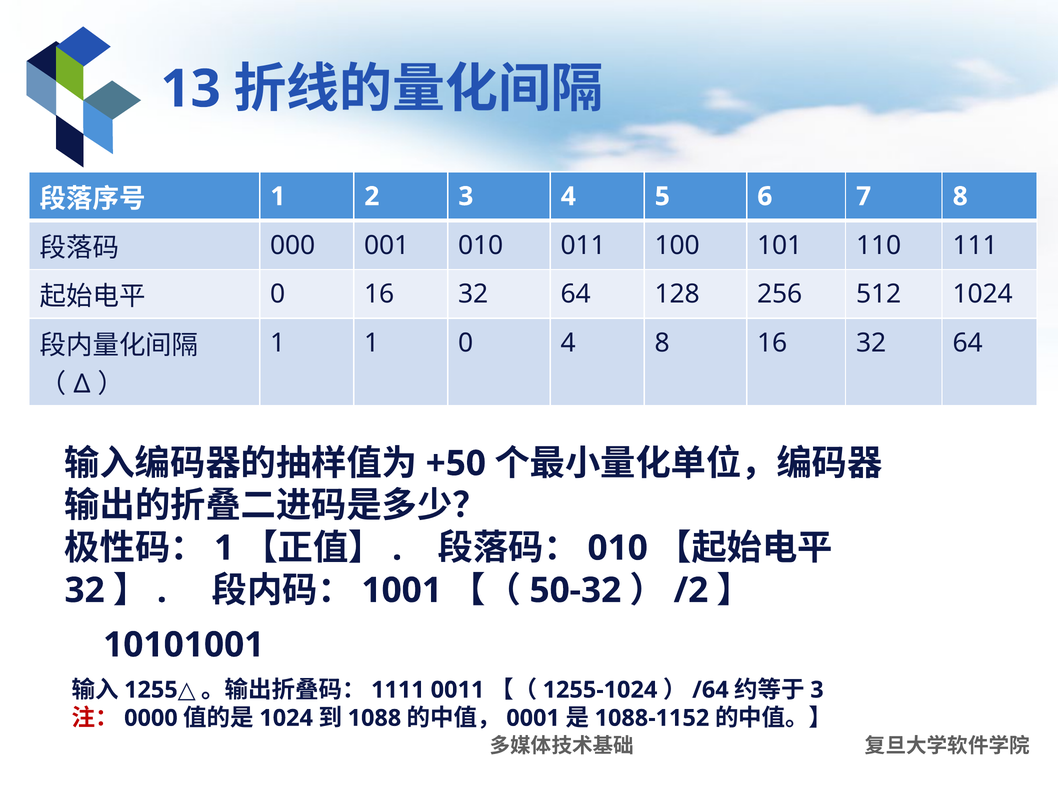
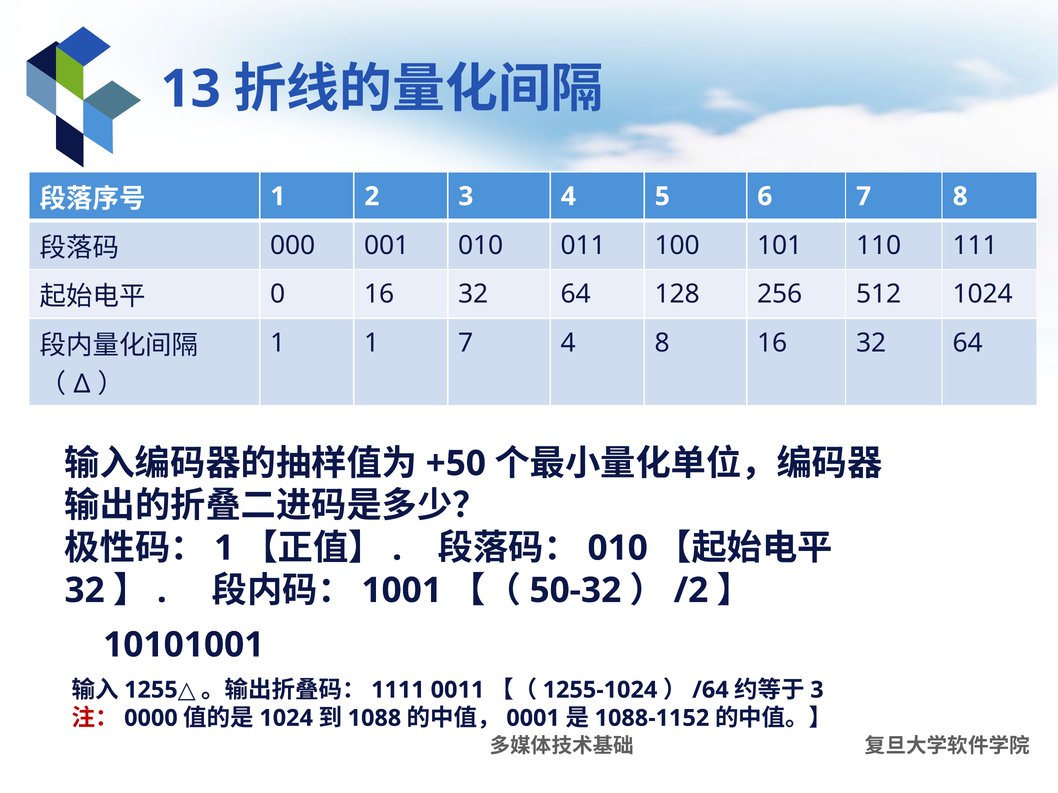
1 0: 0 -> 7 (466, 343)
